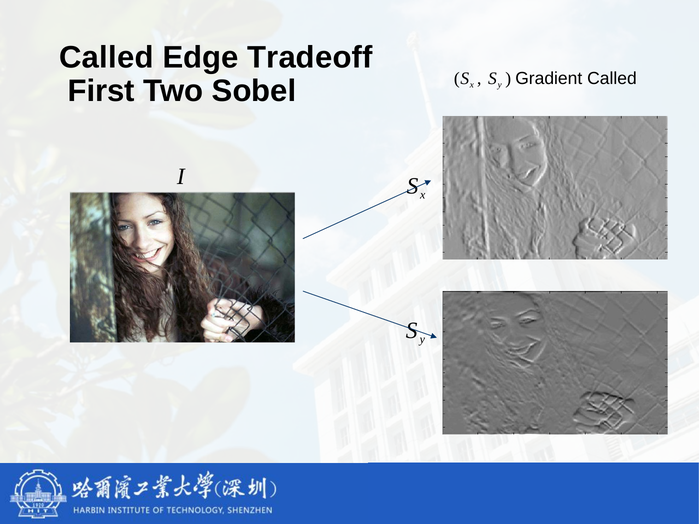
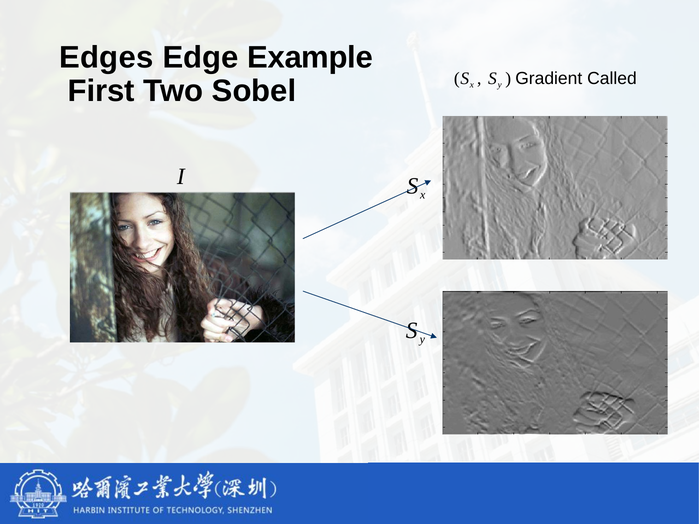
Called: Called -> Edges (106, 57)
Tradeoff: Tradeoff -> Example (310, 57)
